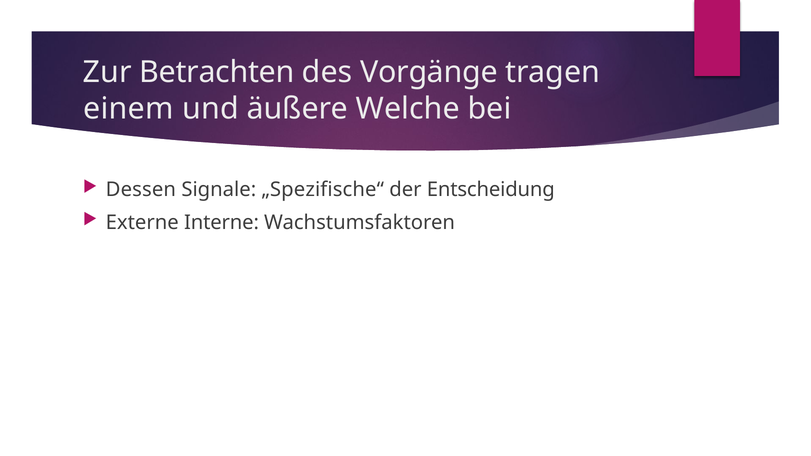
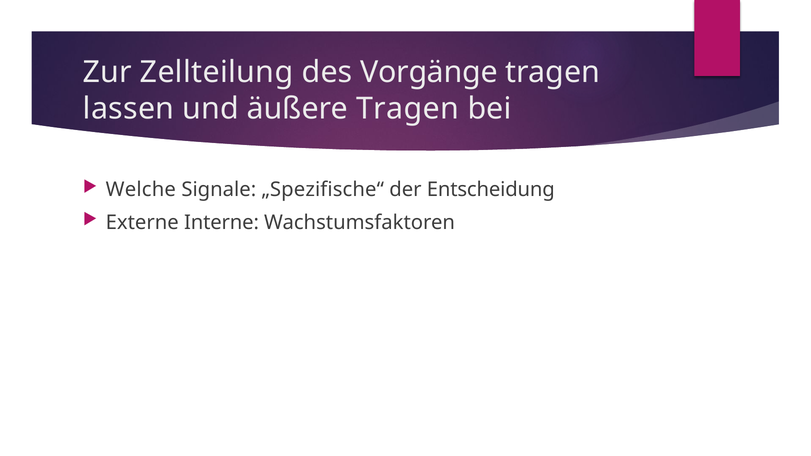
Betrachten: Betrachten -> Zellteilung (217, 72)
einem: einem -> lassen (129, 109)
äußere Welche: Welche -> Tragen (408, 109)
Dessen: Dessen -> Welche (141, 190)
